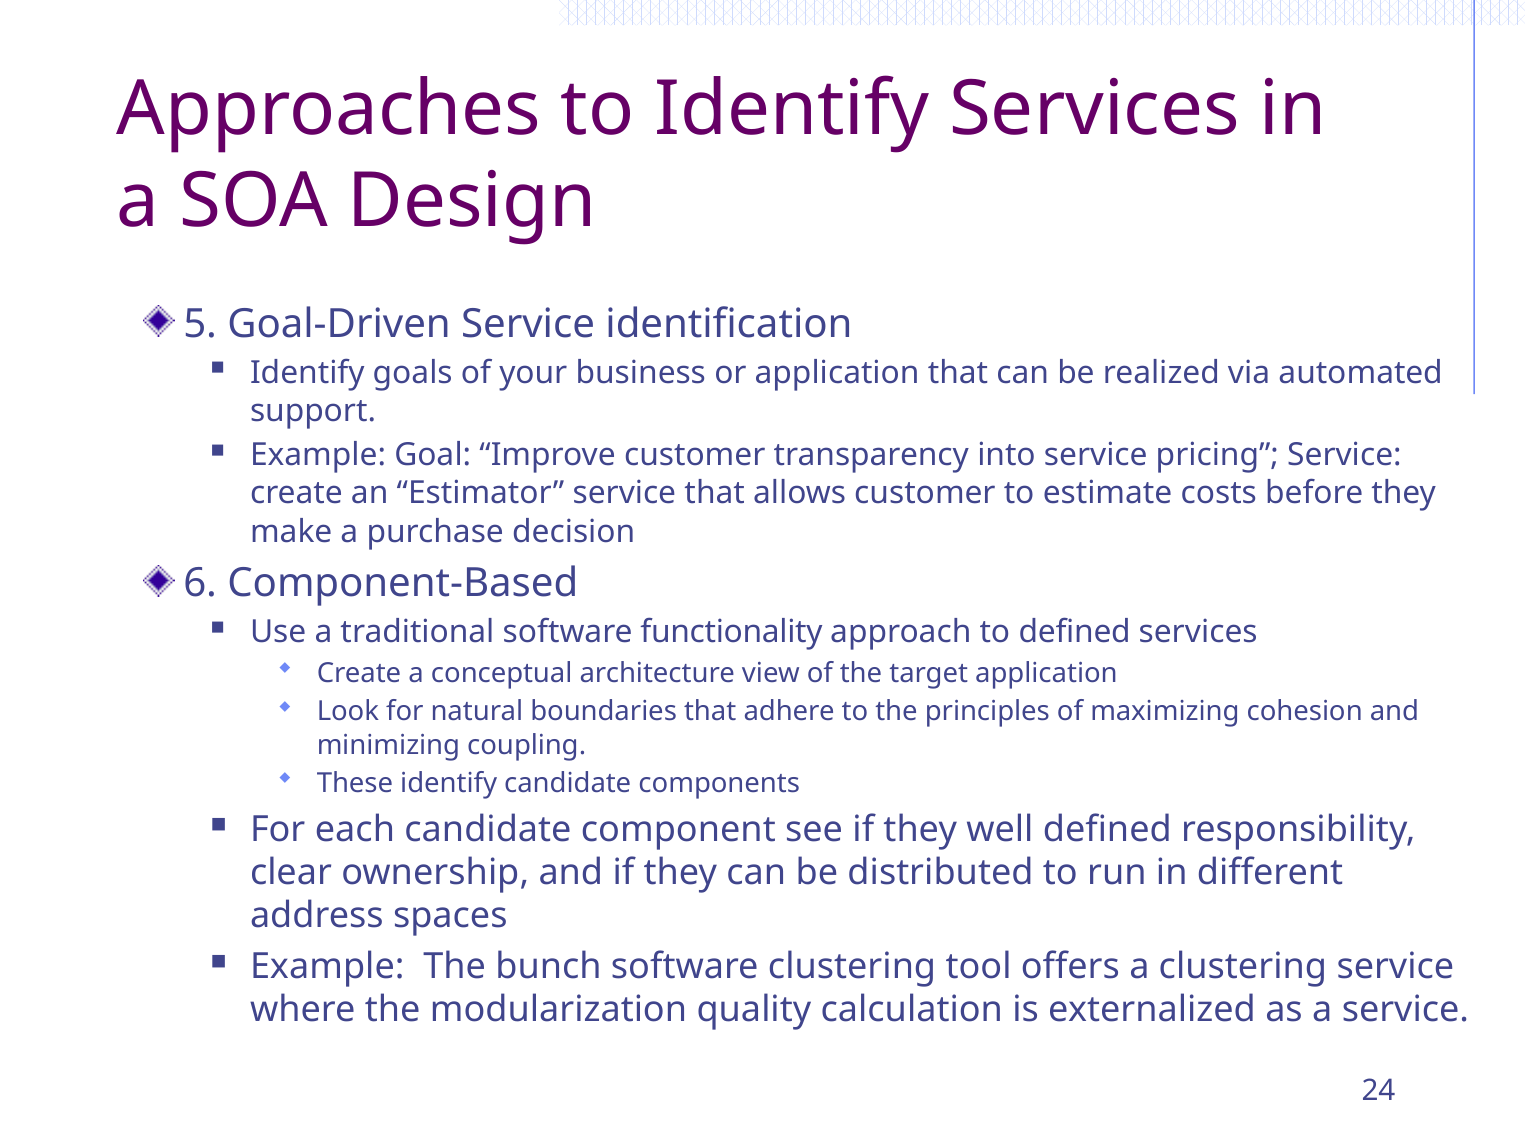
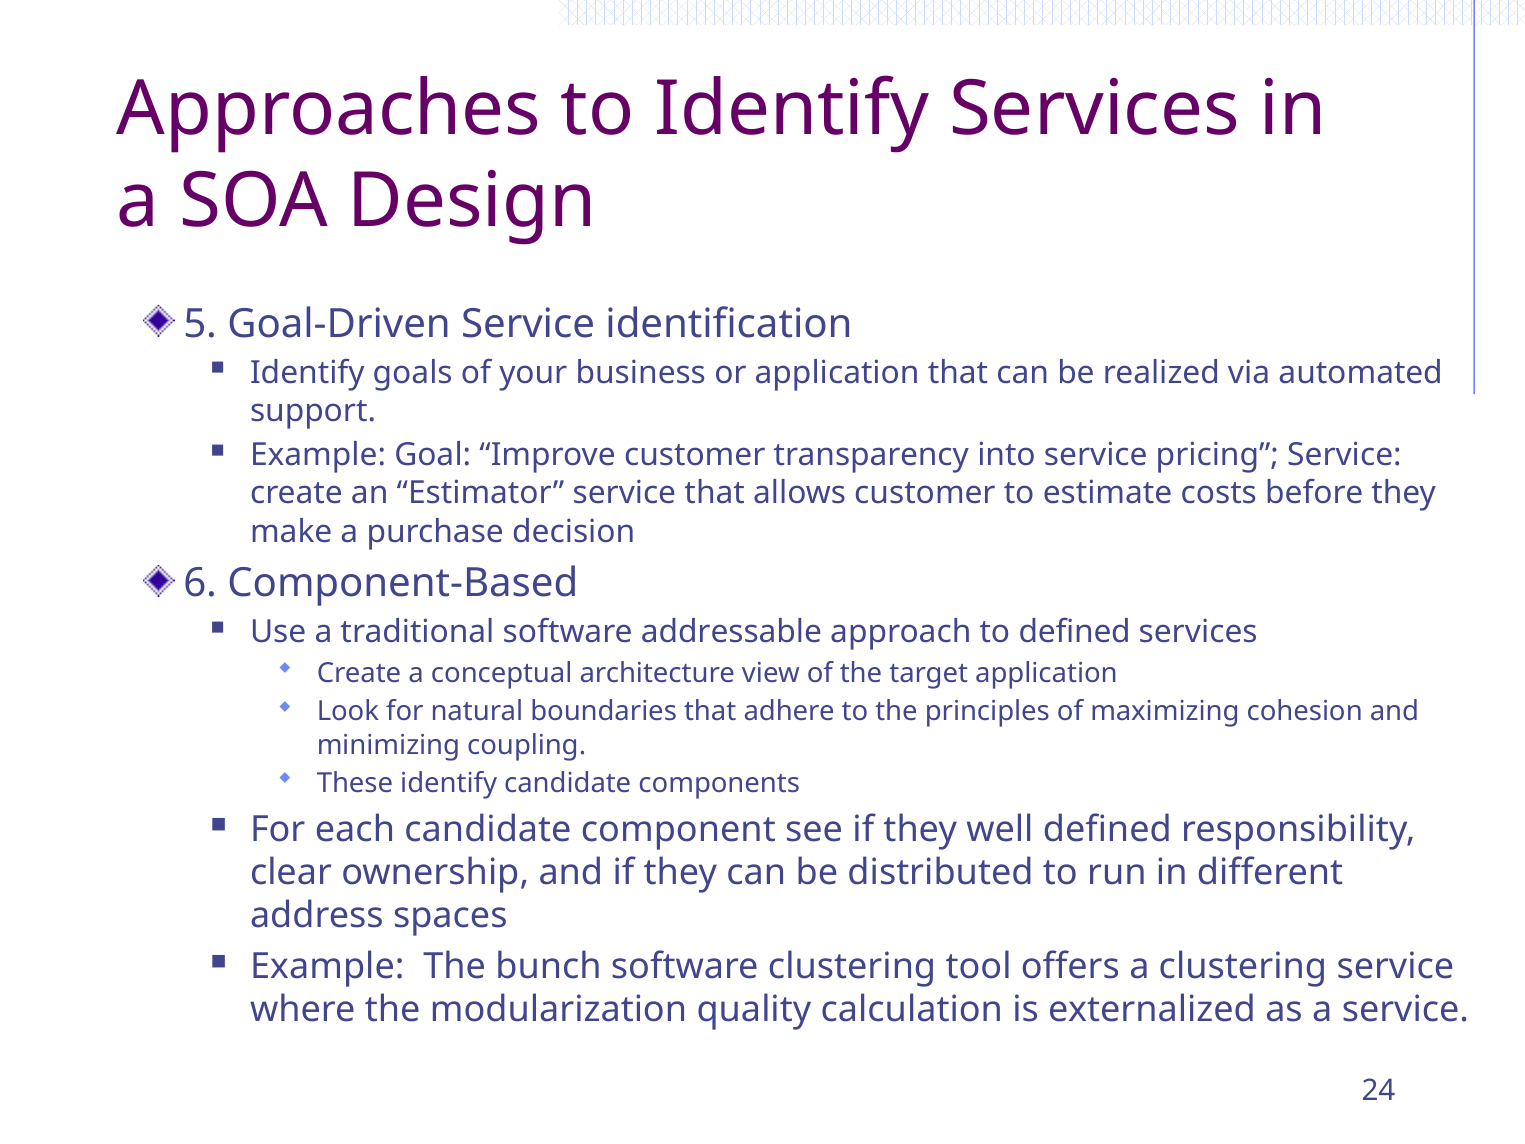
functionality: functionality -> addressable (731, 632)
